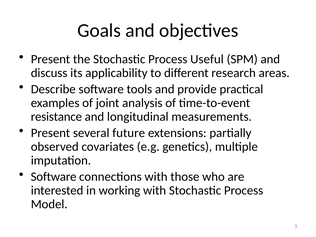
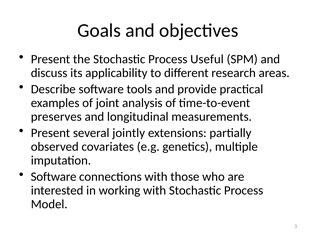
resistance: resistance -> preserves (56, 117)
future: future -> jointly (129, 133)
